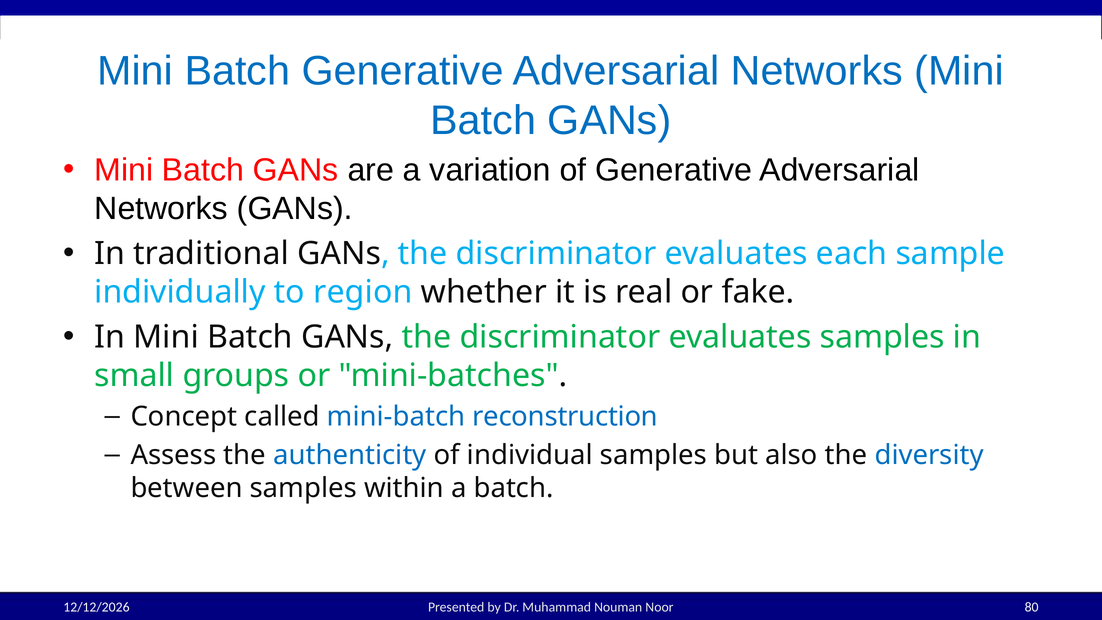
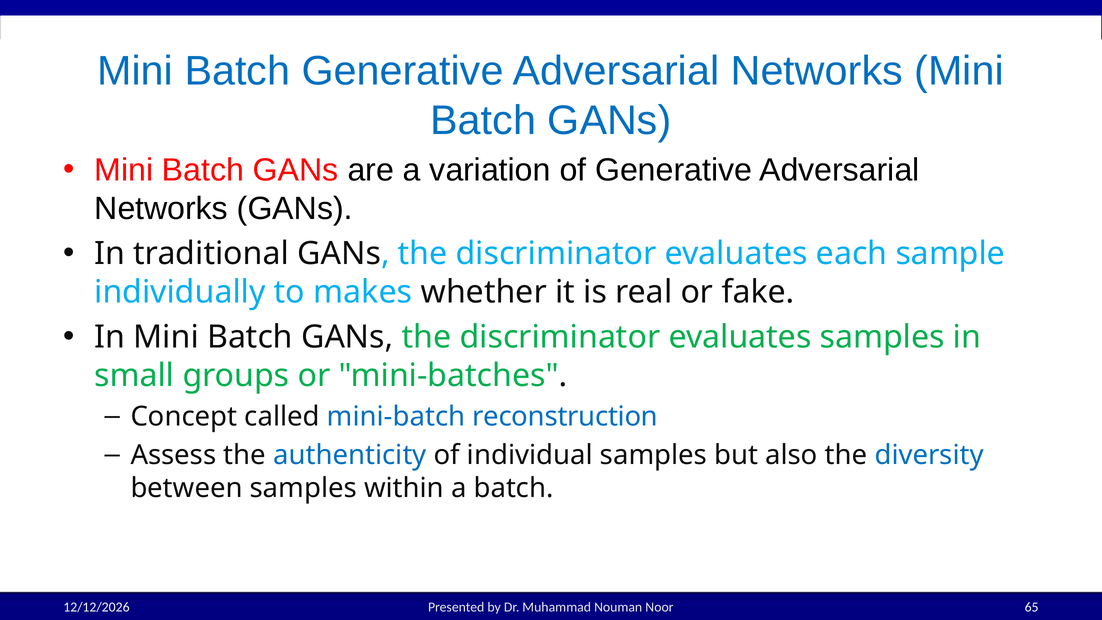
region: region -> makes (363, 292)
80: 80 -> 65 (1032, 607)
